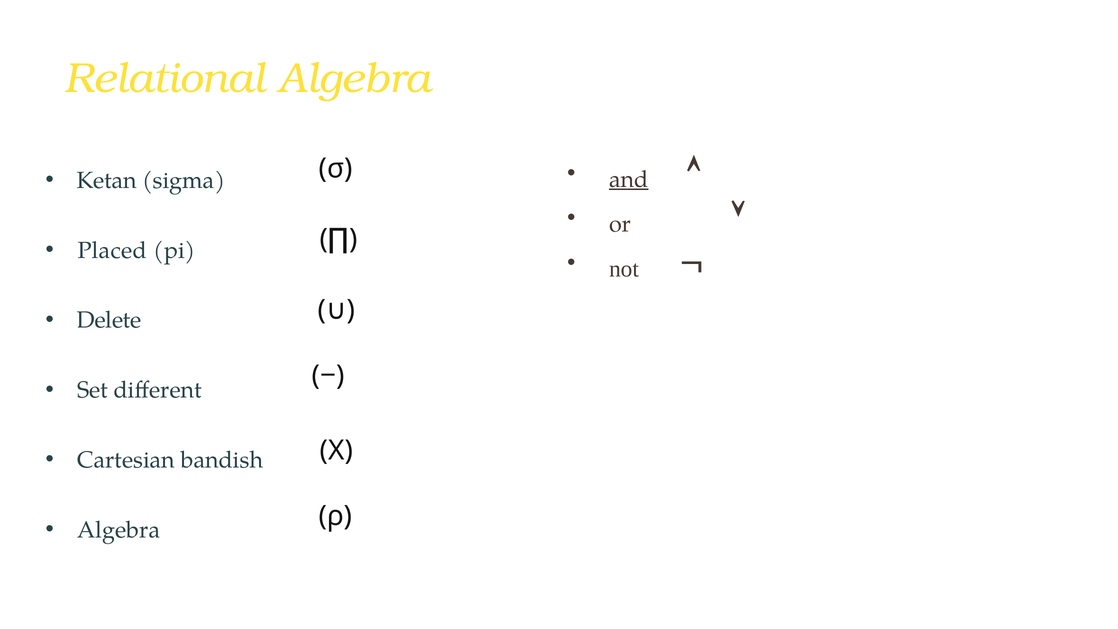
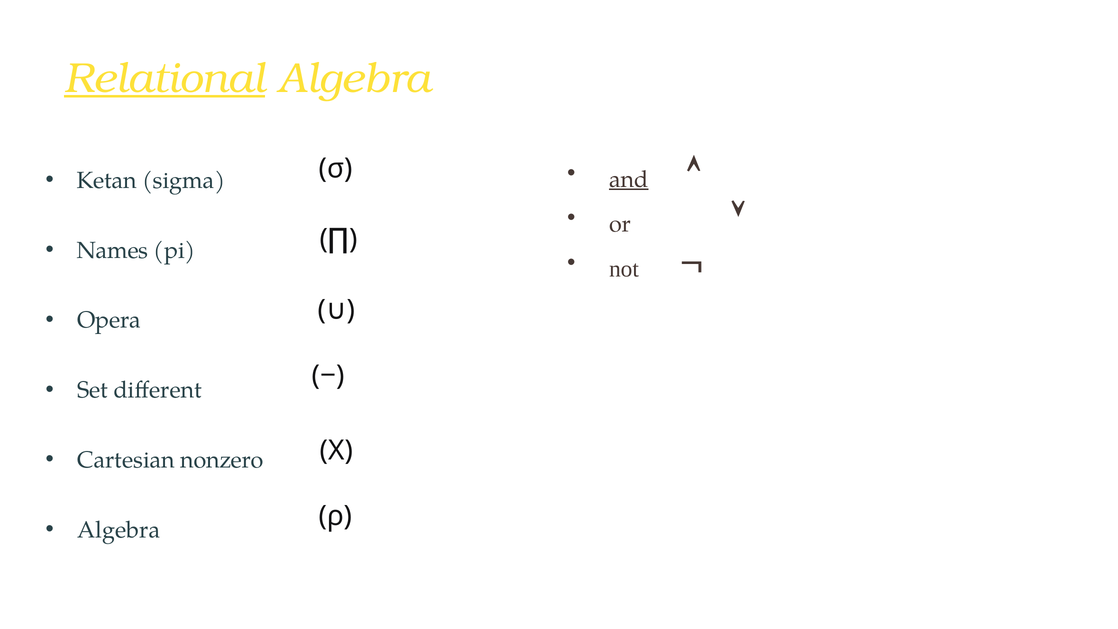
Relational underline: none -> present (165, 78)
Placed: Placed -> Names (112, 250)
Delete: Delete -> Opera (109, 320)
bandish: bandish -> nonzero (222, 460)
